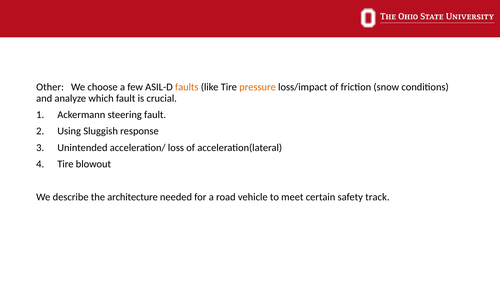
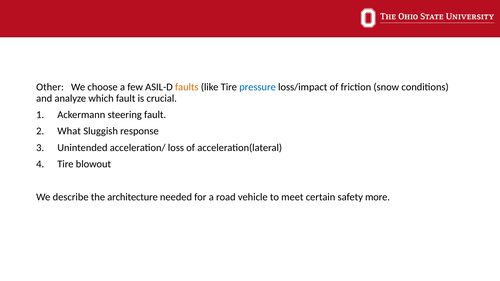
pressure colour: orange -> blue (258, 87)
Using: Using -> What (69, 131)
track: track -> more (378, 197)
